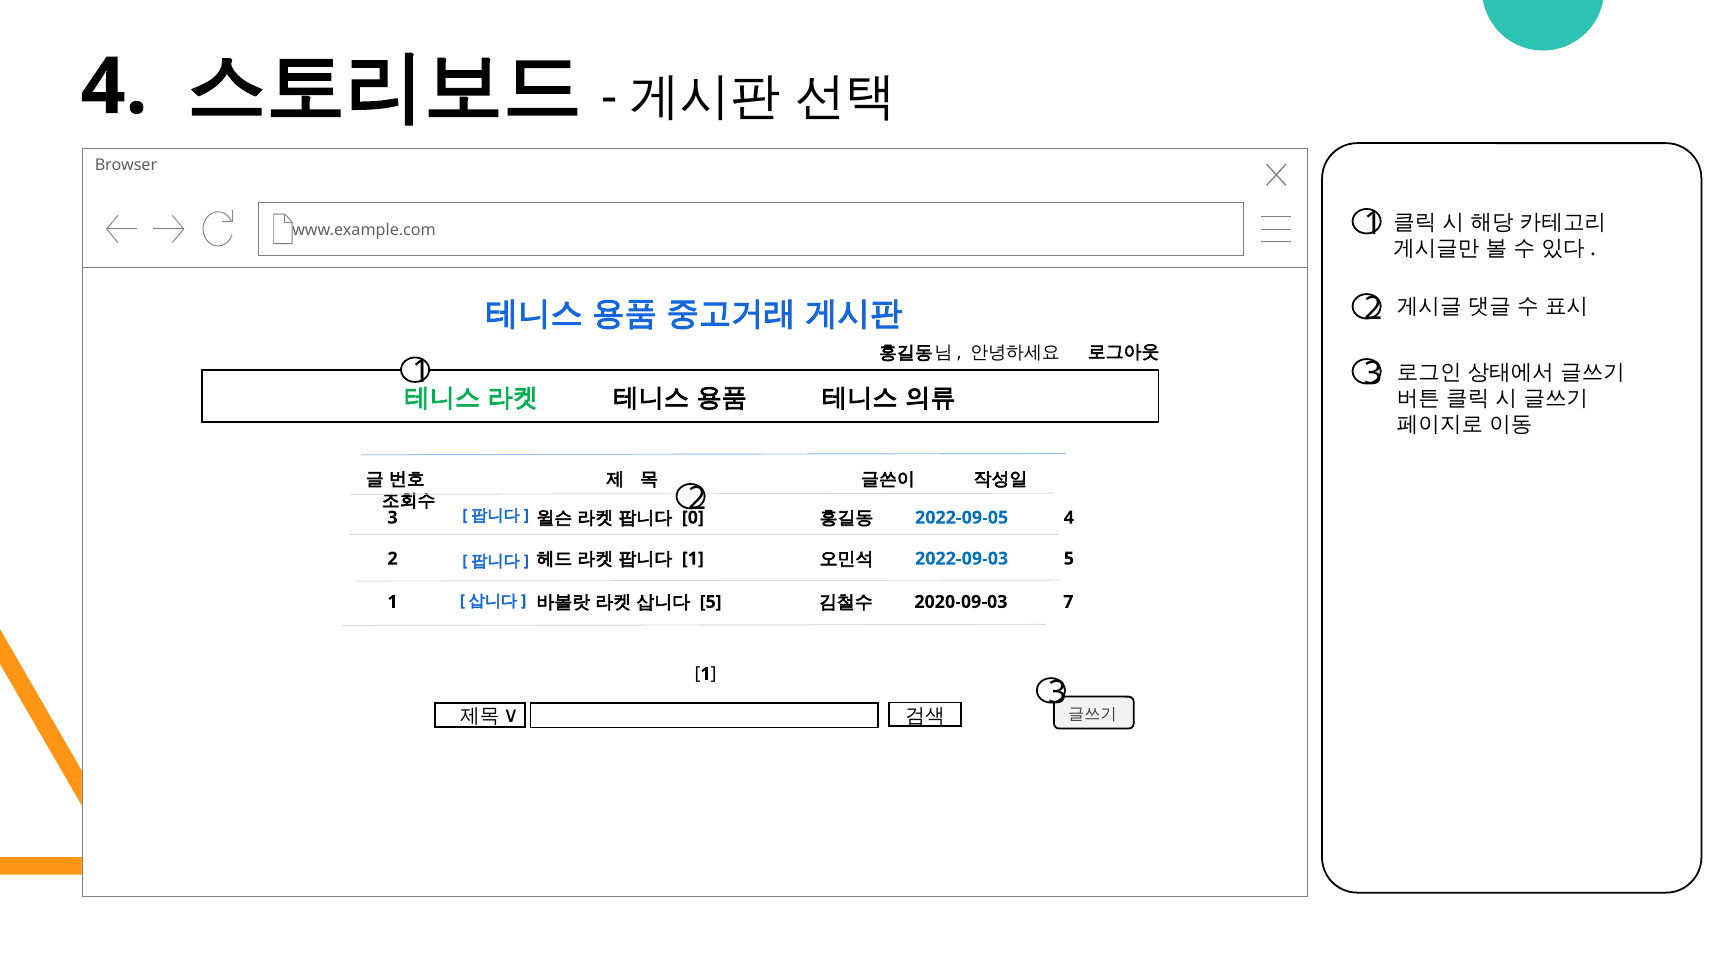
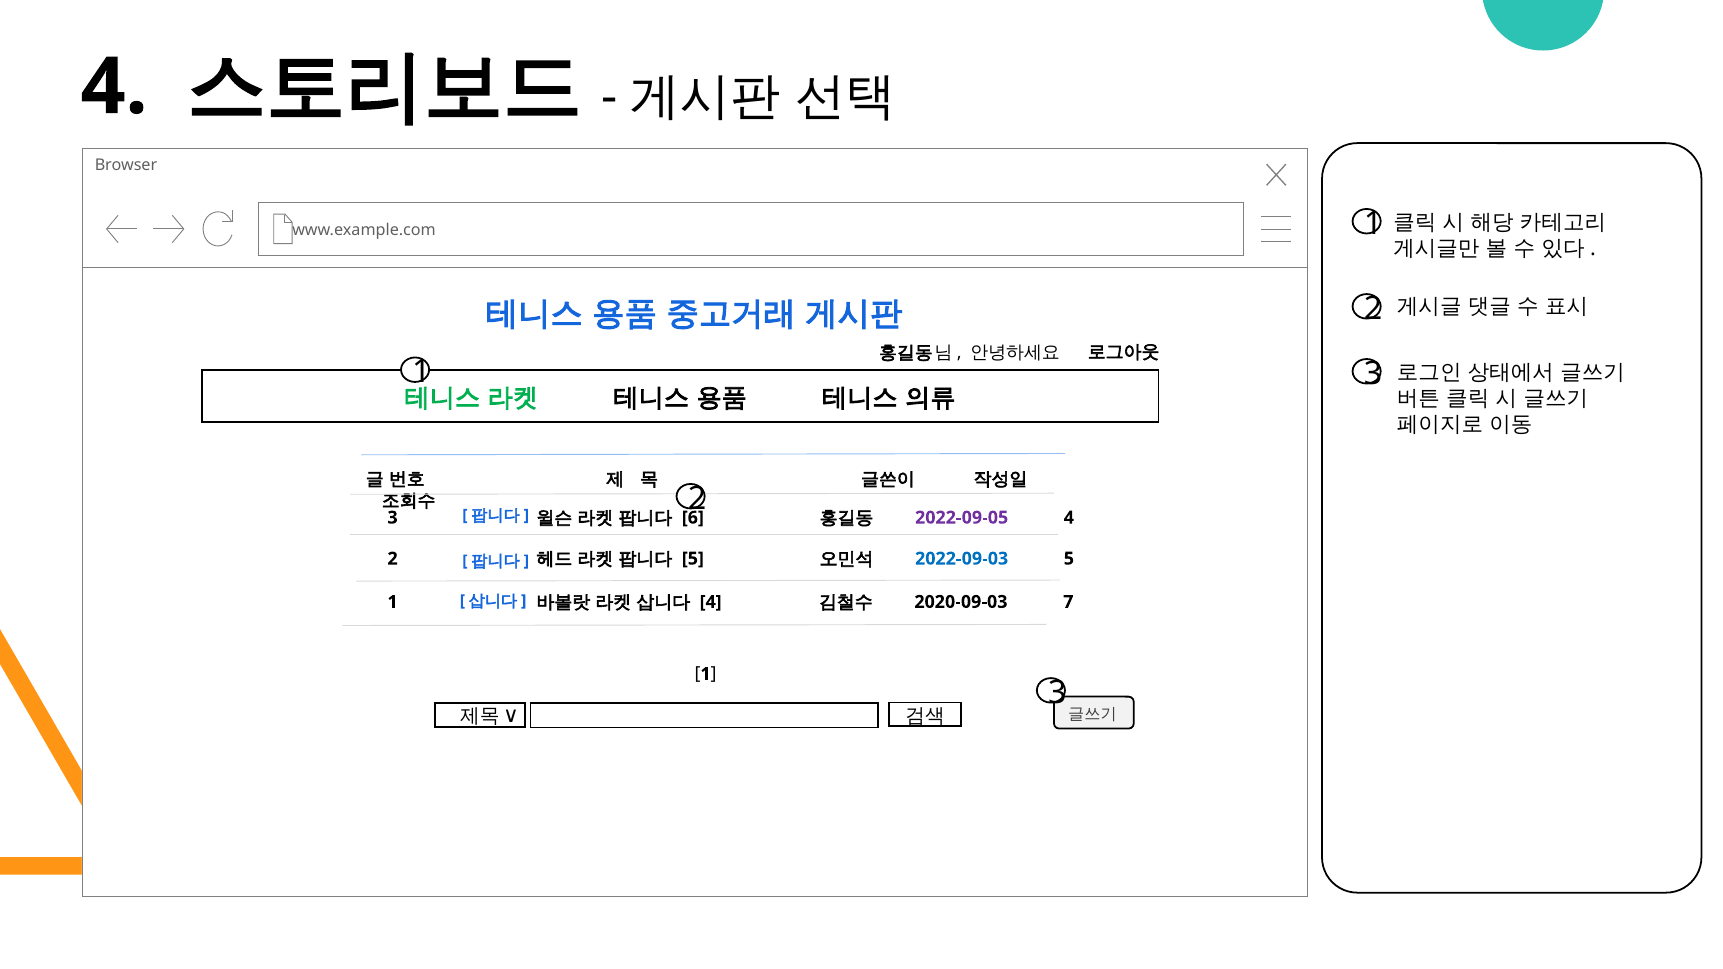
0: 0 -> 6 (693, 518)
2022-09-05 colour: blue -> purple (962, 518)
1: 1 -> 5 (693, 559)
5: 5 -> 4 (711, 602)
